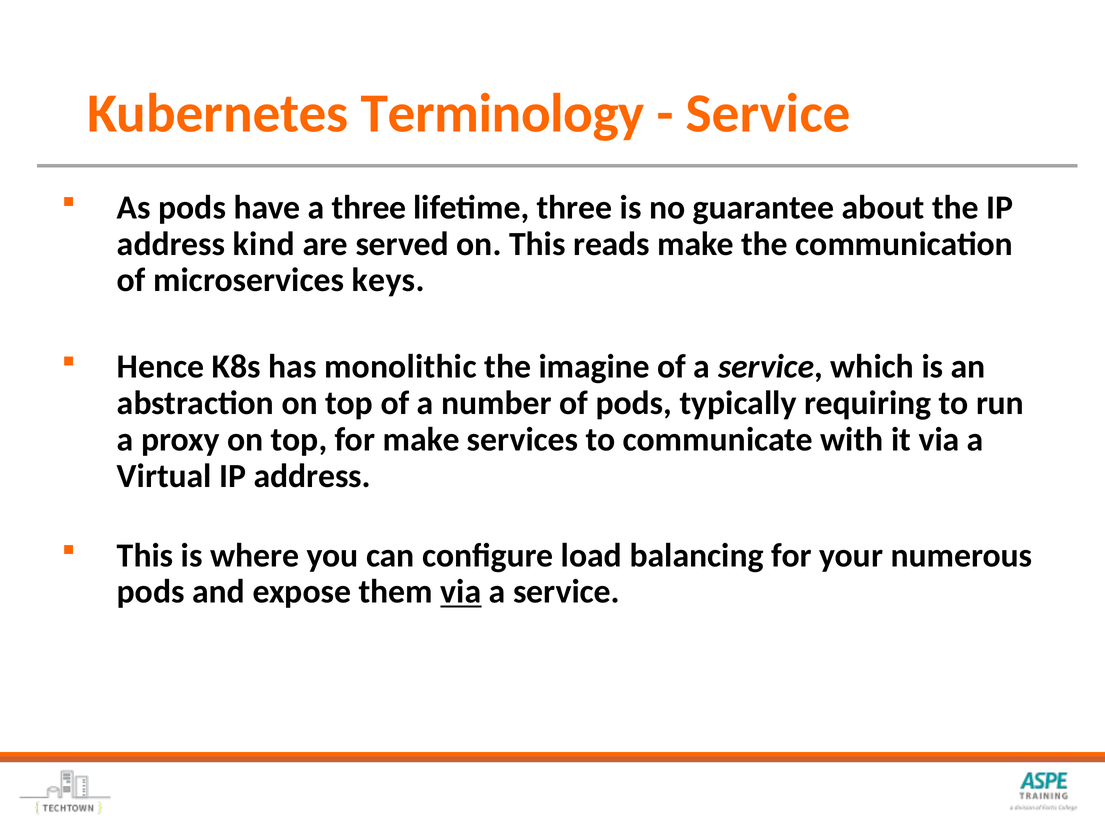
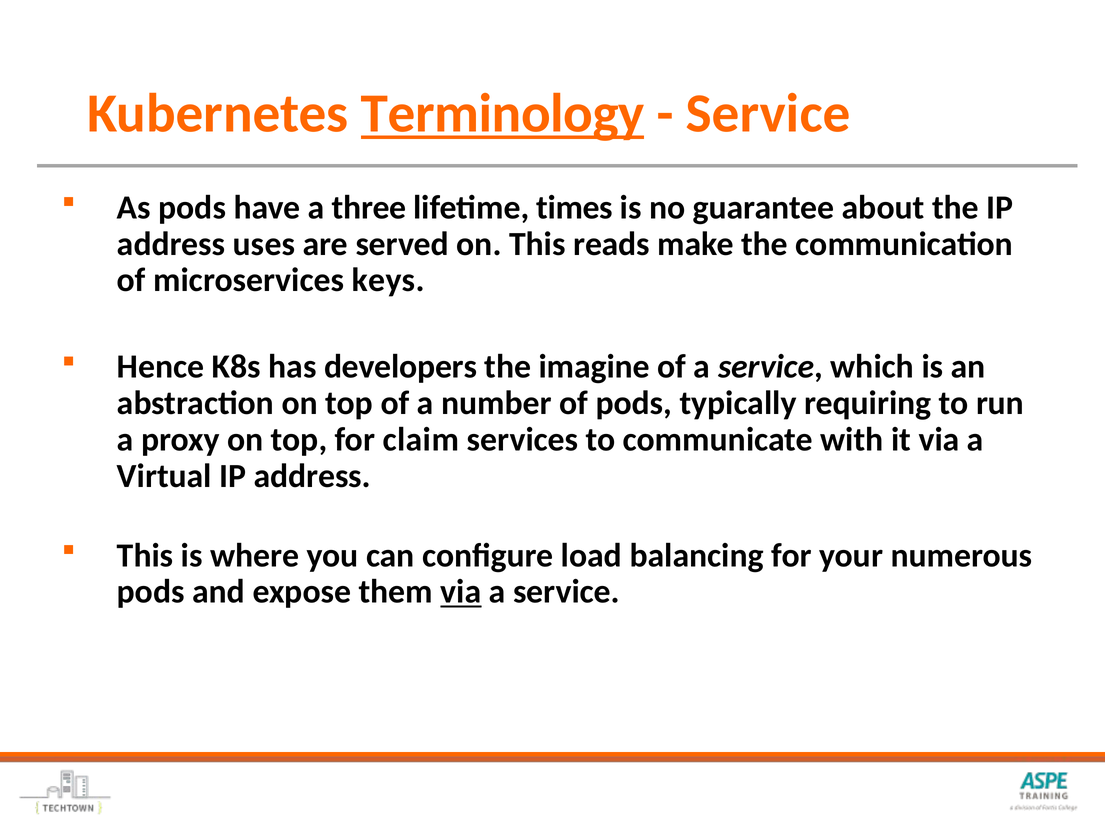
Terminology underline: none -> present (503, 114)
lifetime three: three -> times (575, 208)
kind: kind -> uses (264, 244)
monolithic: monolithic -> developers (401, 367)
for make: make -> claim (421, 440)
